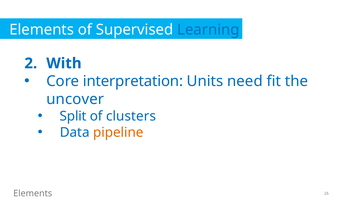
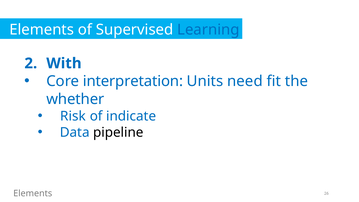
uncover: uncover -> whether (75, 99)
Split: Split -> Risk (73, 116)
clusters: clusters -> indicate (131, 116)
pipeline colour: orange -> black (118, 132)
